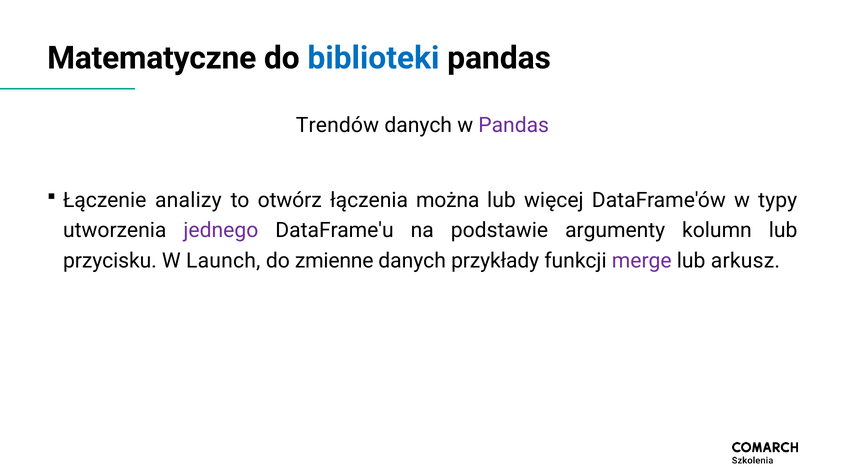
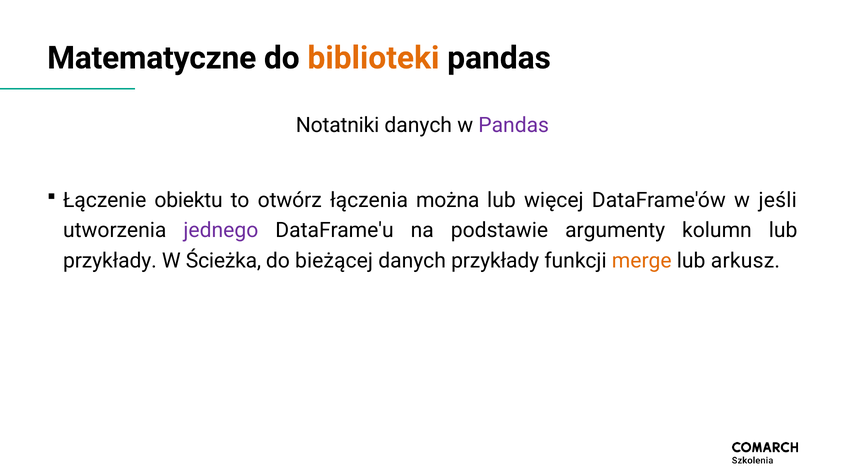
biblioteki colour: blue -> orange (373, 58)
Trendów: Trendów -> Notatniki (338, 125)
analizy: analizy -> obiektu (189, 200)
typy: typy -> jeśli (778, 200)
przycisku: przycisku -> przykłady (110, 261)
Launch: Launch -> Ścieżka (223, 261)
zmienne: zmienne -> bieżącej (334, 261)
merge colour: purple -> orange (642, 261)
